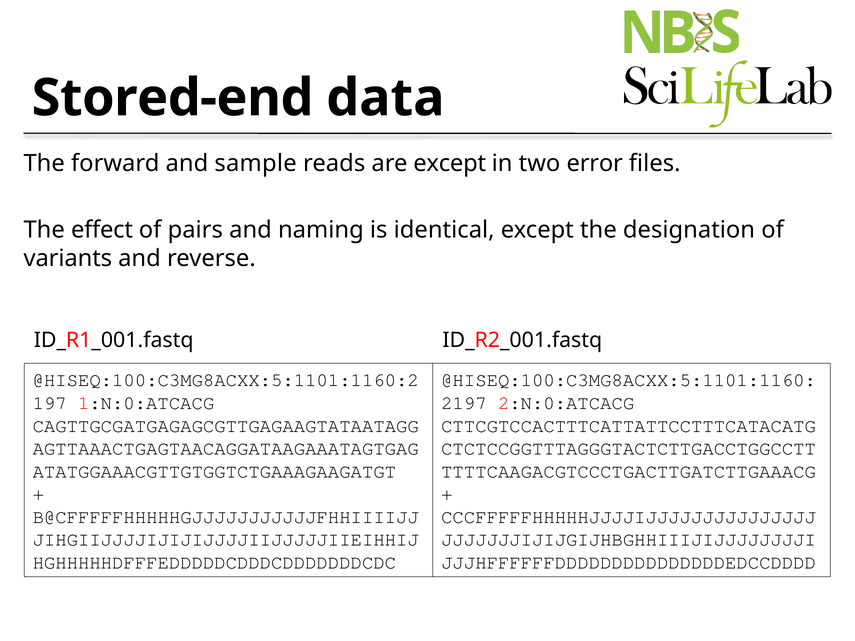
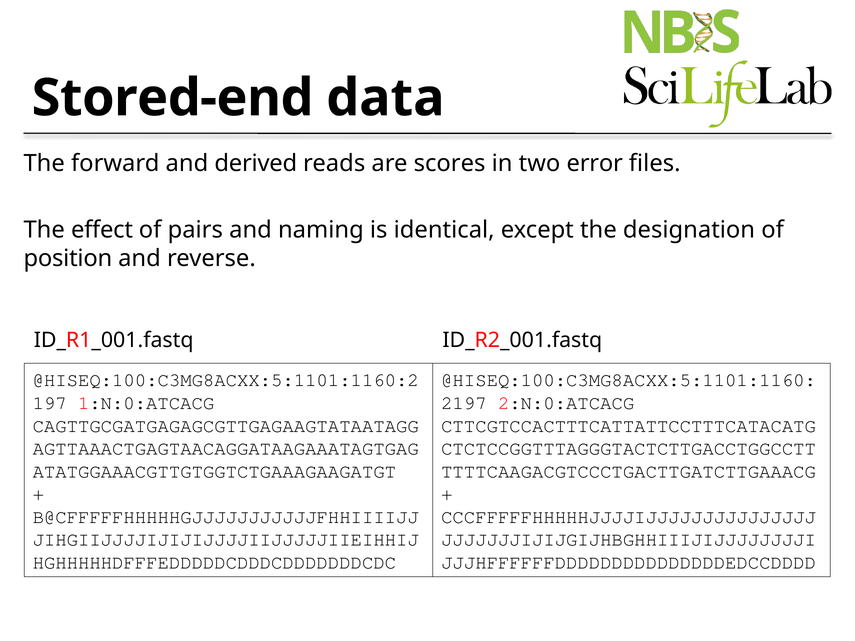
sample: sample -> derived (256, 163)
are except: except -> scores (450, 163)
variants: variants -> position (68, 258)
